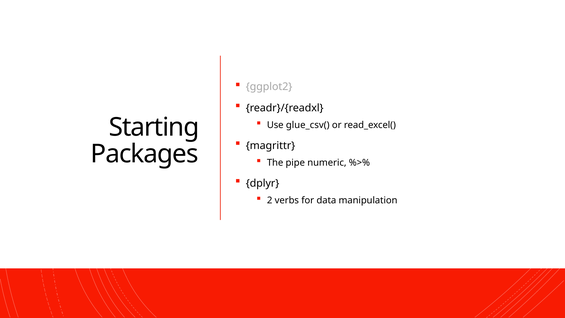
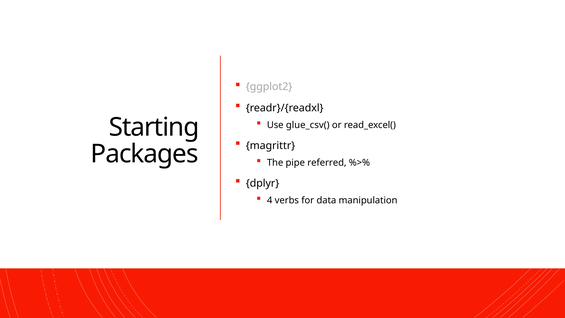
numeric: numeric -> referred (327, 163)
2: 2 -> 4 (270, 200)
